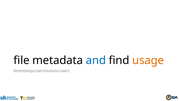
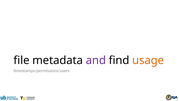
and colour: blue -> purple (96, 60)
